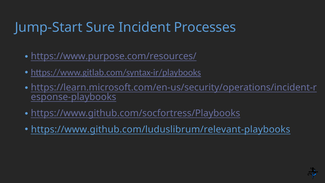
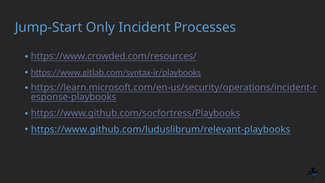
Sure: Sure -> Only (101, 27)
https://www.purpose.com/resources/: https://www.purpose.com/resources/ -> https://www.crowded.com/resources/ (114, 56)
